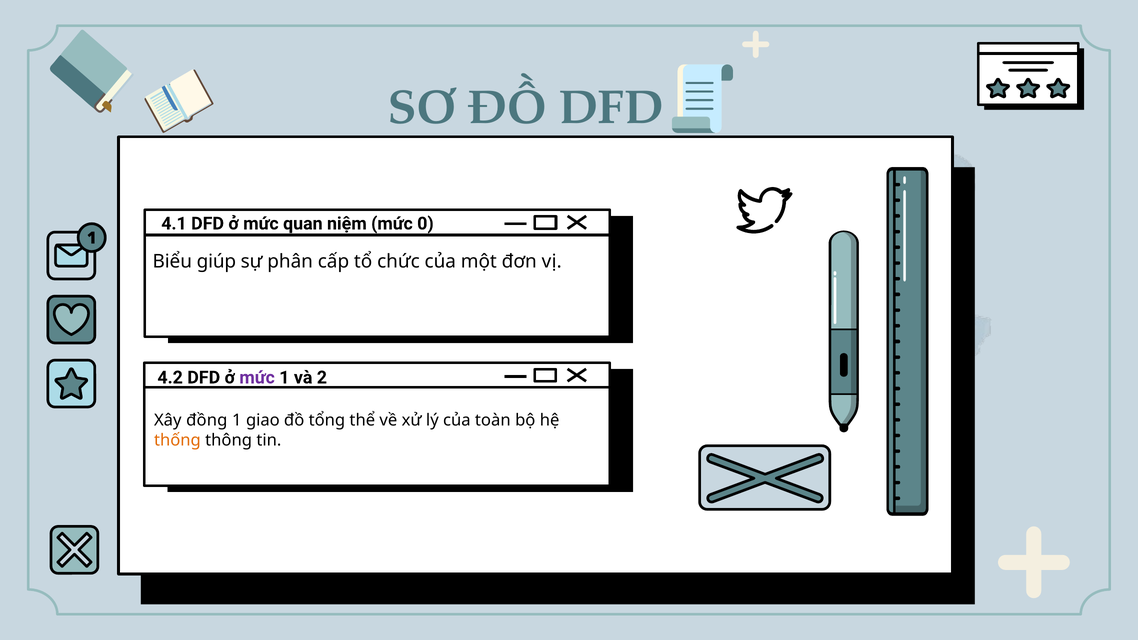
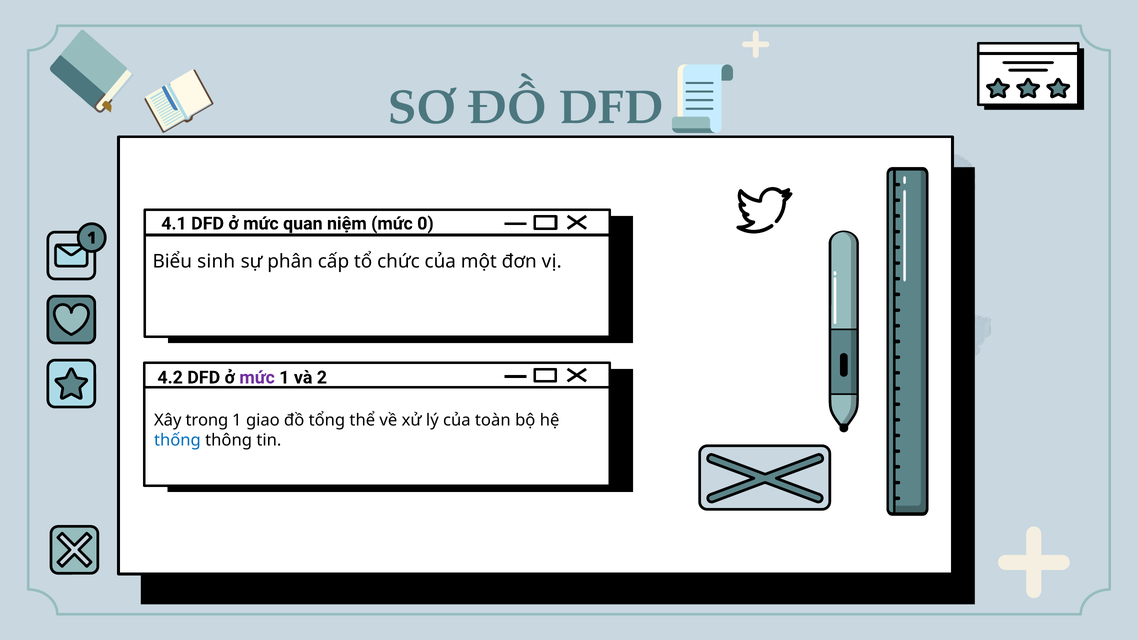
giúp: giúp -> sinh (216, 261)
đồng: đồng -> trong (207, 420)
thống colour: orange -> blue (177, 440)
